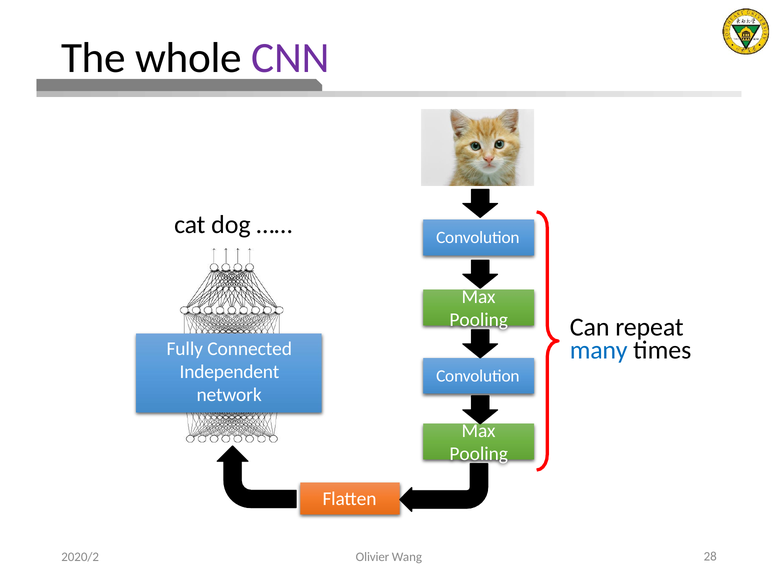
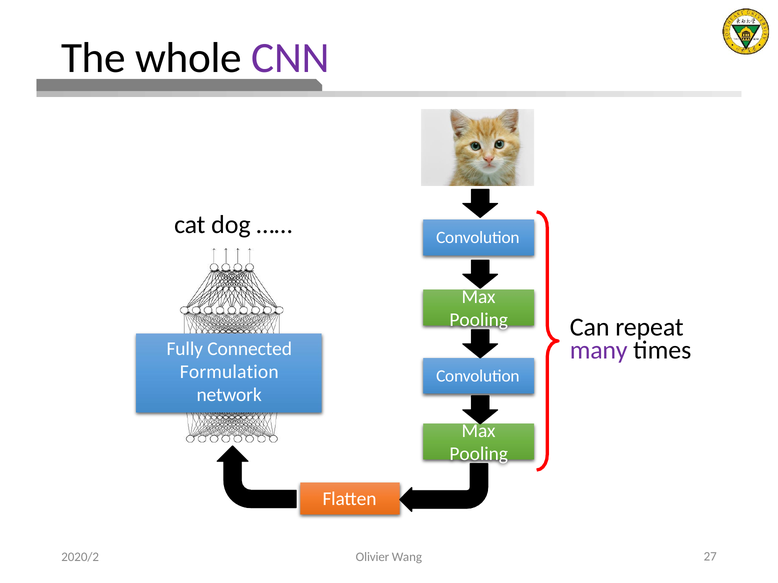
many colour: blue -> purple (599, 351)
Independent: Independent -> Formulation (229, 372)
28: 28 -> 27 (710, 557)
